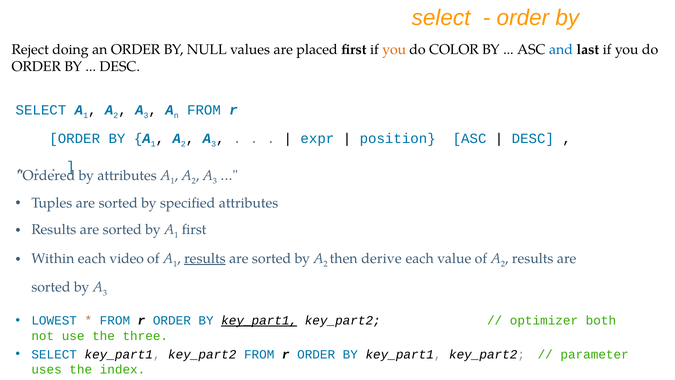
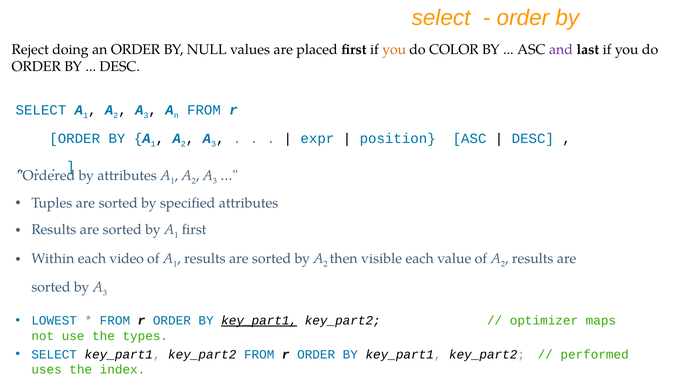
and colour: blue -> purple (561, 50)
results underline: present -> none (205, 258)
derive: derive -> visible (382, 258)
both: both -> maps (601, 320)
three: three -> types (145, 336)
parameter: parameter -> performed (595, 354)
